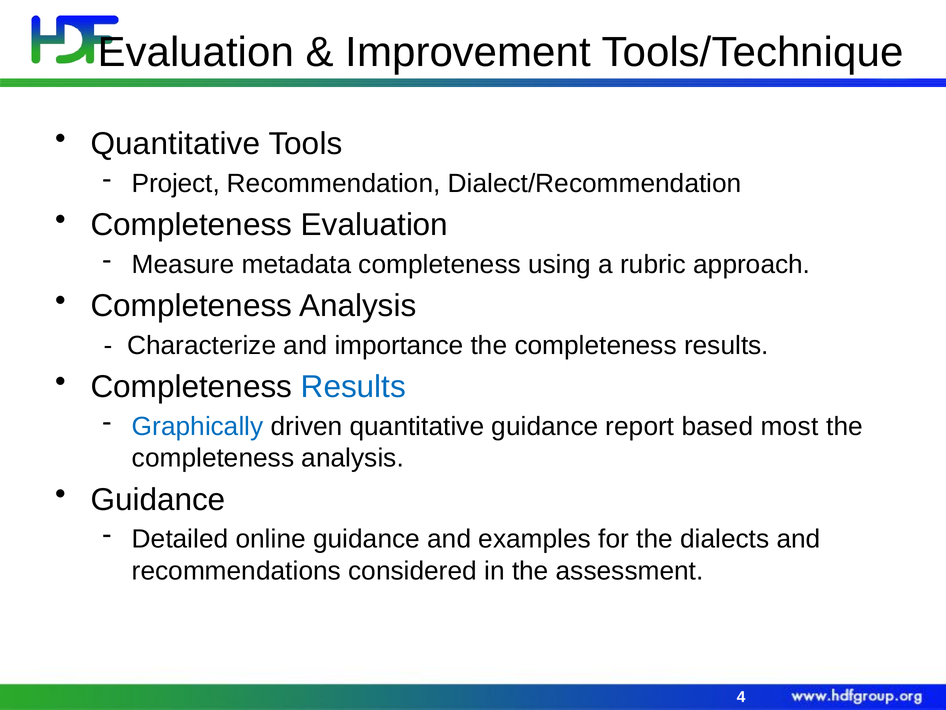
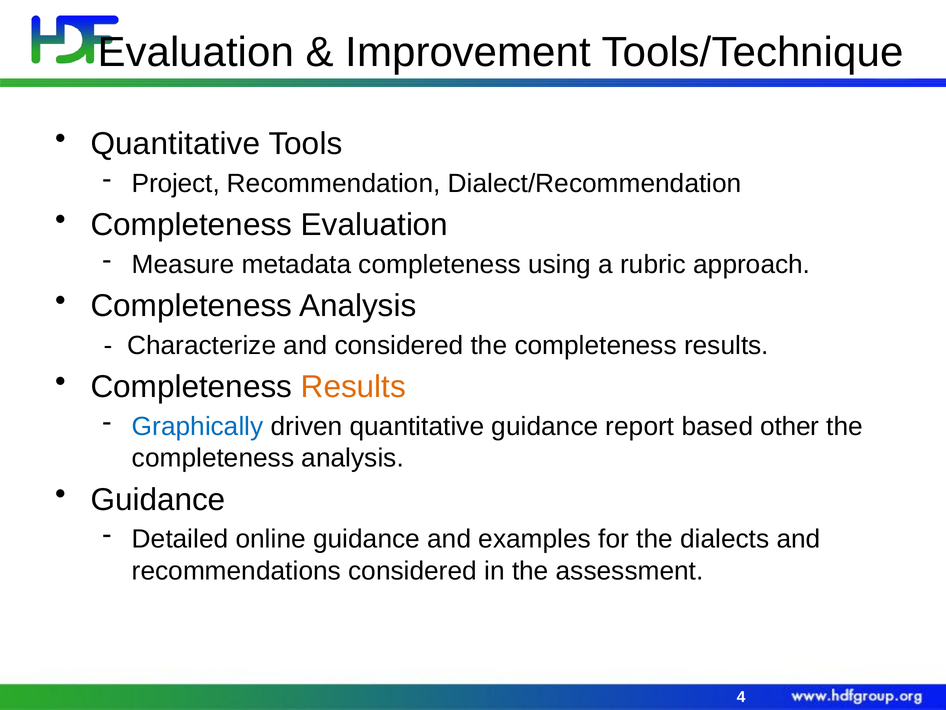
and importance: importance -> considered (399, 345)
Results colour: blue -> orange (353, 387)
most: most -> other (790, 426)
